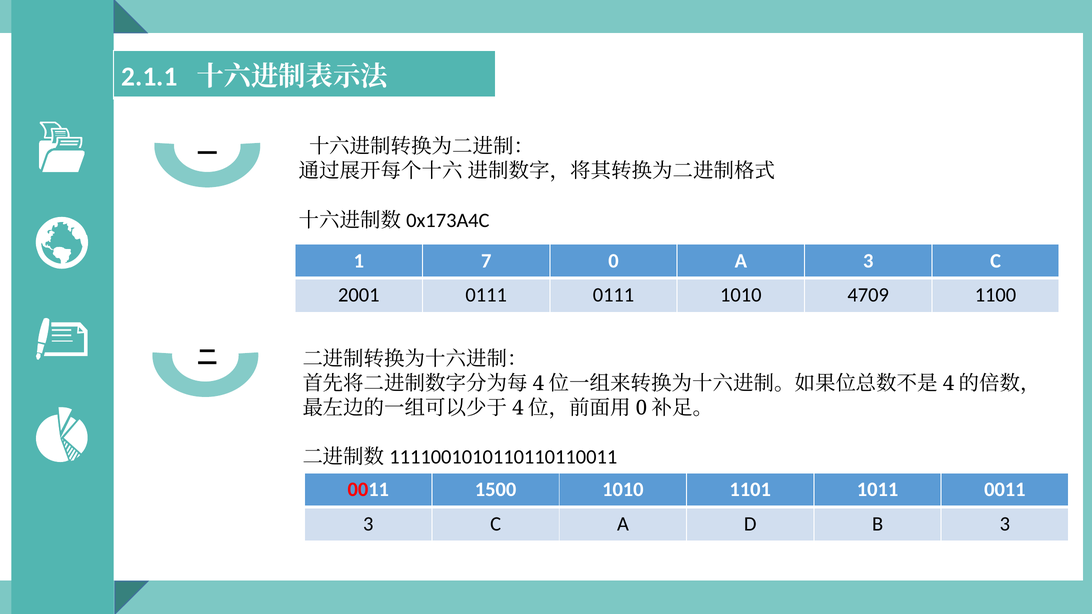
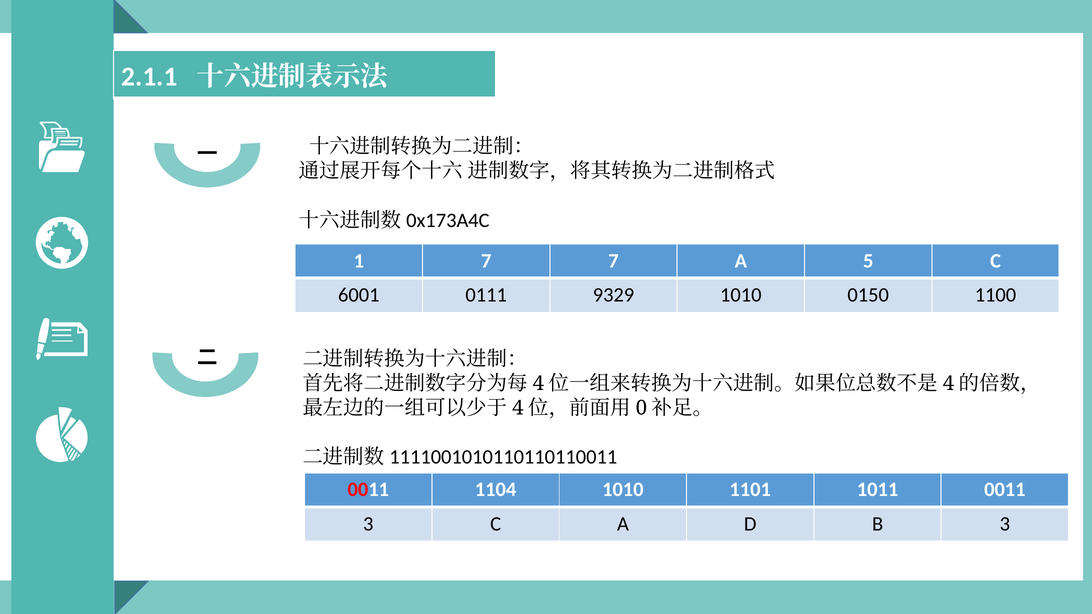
7 0: 0 -> 7 (614, 261)
A 3: 3 -> 5 (868, 261)
2001: 2001 -> 6001 (359, 295)
0111 0111: 0111 -> 9329 (613, 295)
4709: 4709 -> 0150 (868, 295)
1500: 1500 -> 1104 (496, 490)
